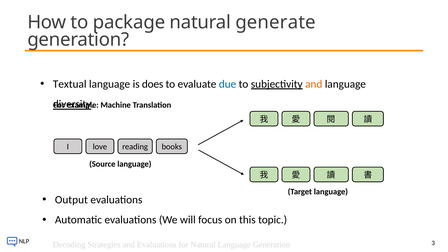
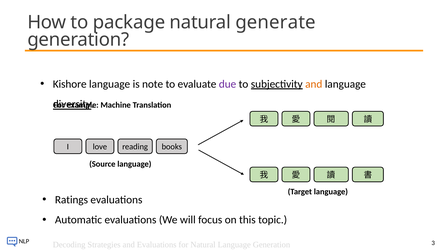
Textual: Textual -> Kishore (70, 84)
does: does -> note (153, 84)
due colour: blue -> purple (228, 84)
Output: Output -> Ratings (71, 200)
